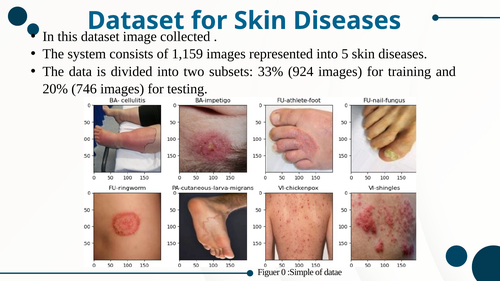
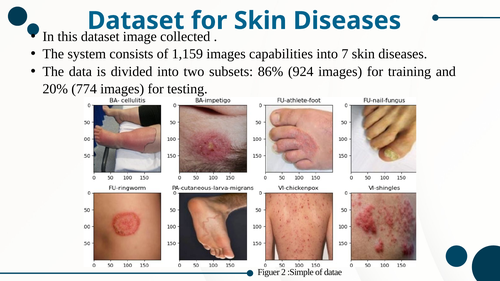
represented: represented -> capabilities (281, 54)
5: 5 -> 7 (345, 54)
33%: 33% -> 86% (271, 72)
746: 746 -> 774 (84, 89)
0: 0 -> 2 (283, 273)
